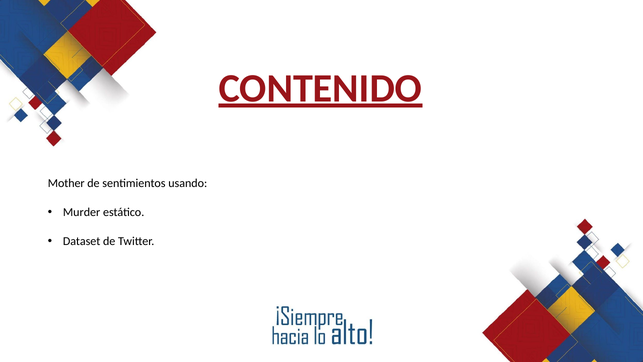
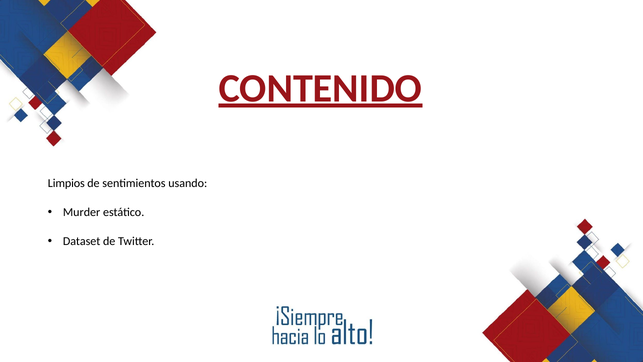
Mother: Mother -> Limpios (66, 183)
